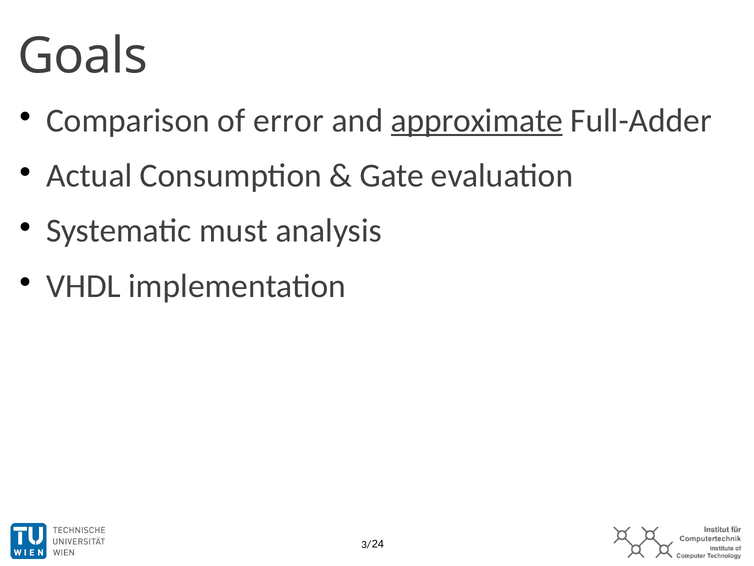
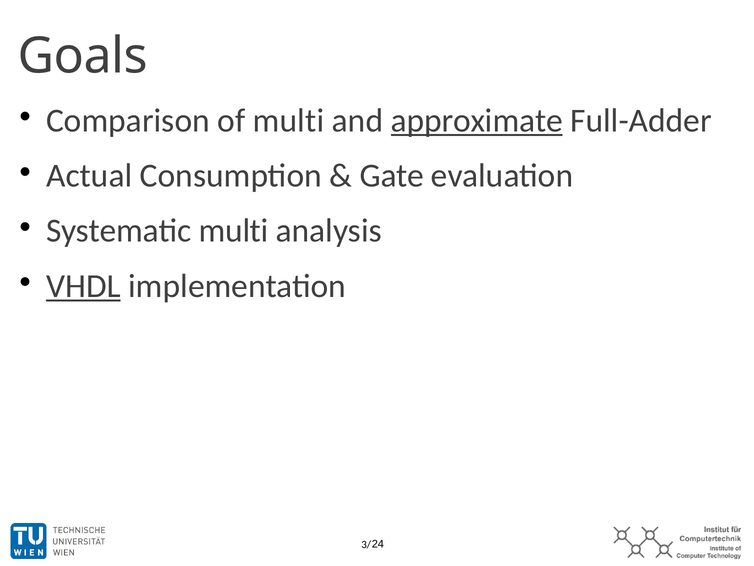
of error: error -> multi (288, 121)
Systematic must: must -> multi (234, 231)
VHDL underline: none -> present (83, 286)
